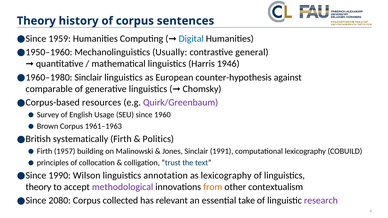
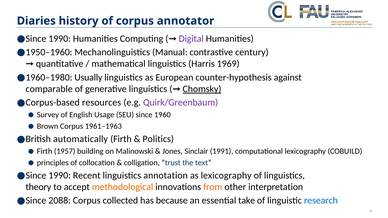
Theory: Theory -> Diaries (36, 21)
sentences: sentences -> annotator (186, 21)
1959: 1959 -> 1990 (60, 39)
Digital colour: blue -> purple (191, 39)
Usually: Usually -> Manual (170, 52)
general: general -> century (252, 52)
1946: 1946 -> 1969 (228, 64)
Sinclair: Sinclair -> Usually (88, 77)
Chomsky underline: none -> present (202, 89)
systematically: systematically -> automatically (80, 139)
Wilson: Wilson -> Recent (87, 176)
methodological colour: purple -> orange (123, 187)
contextualism: contextualism -> interpretation (276, 187)
2080: 2080 -> 2088 (60, 201)
relevant: relevant -> because (172, 201)
research colour: purple -> blue (321, 201)
